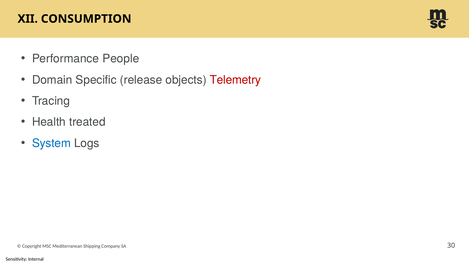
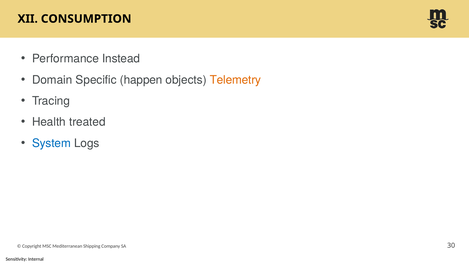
People: People -> Instead (121, 59)
release: release -> happen (141, 80)
Telemetry colour: red -> orange (235, 80)
